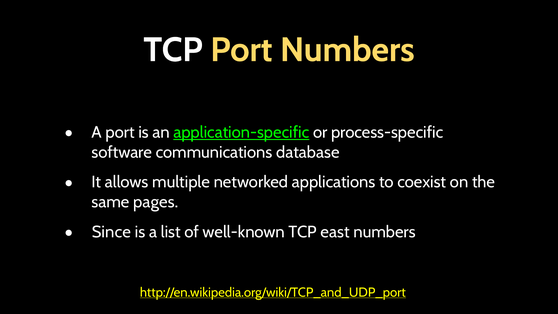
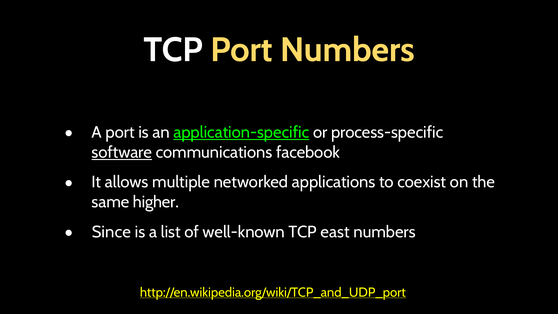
software underline: none -> present (122, 152)
database: database -> facebook (308, 152)
pages: pages -> higher (156, 202)
